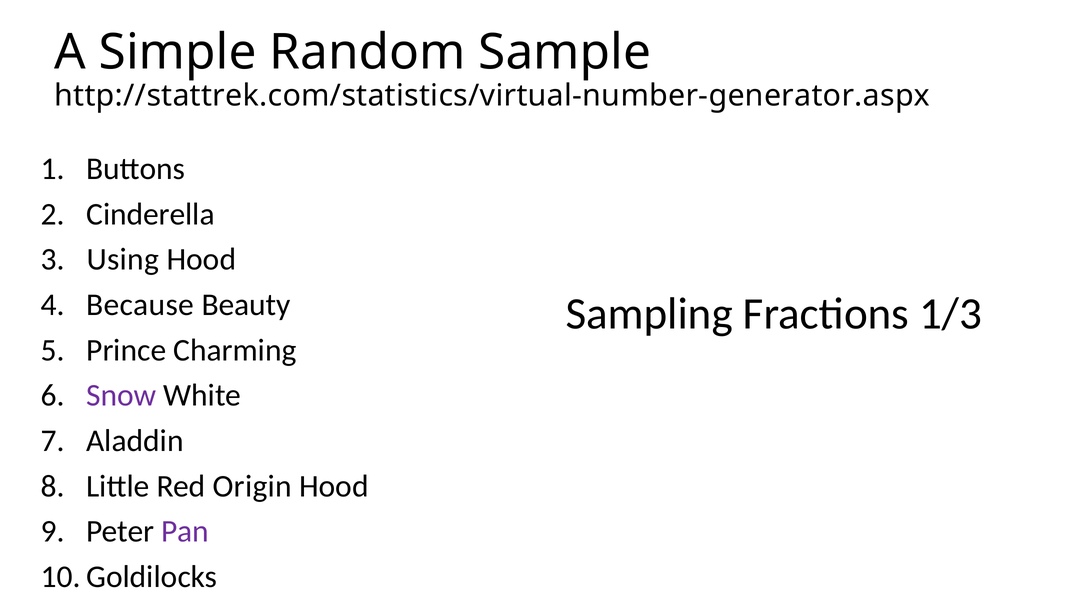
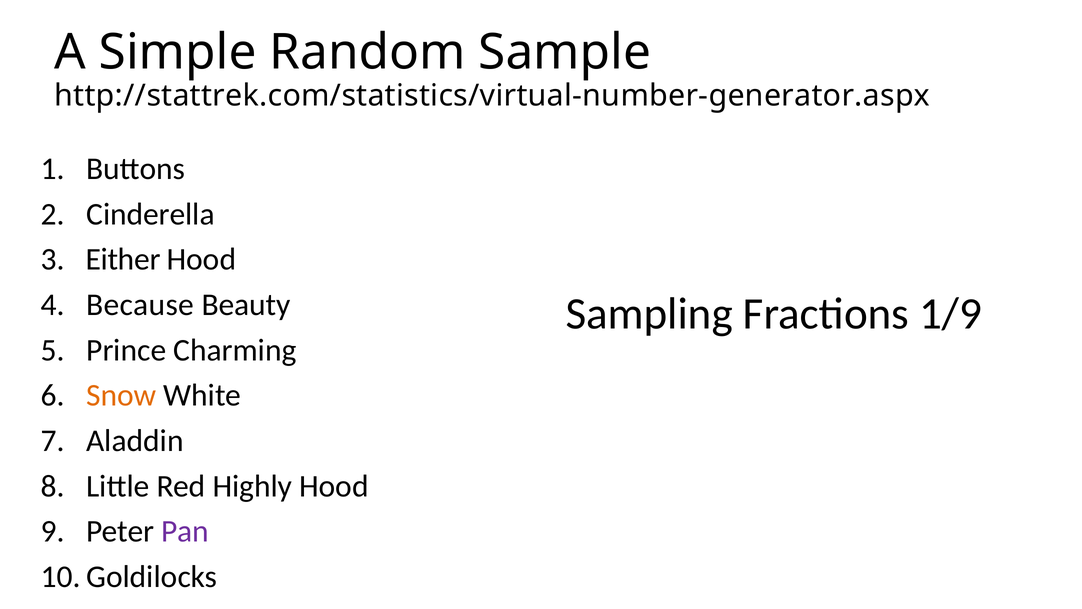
Using: Using -> Either (123, 259)
1/3: 1/3 -> 1/9 (951, 313)
Snow colour: purple -> orange (121, 395)
Origin: Origin -> Highly (252, 486)
